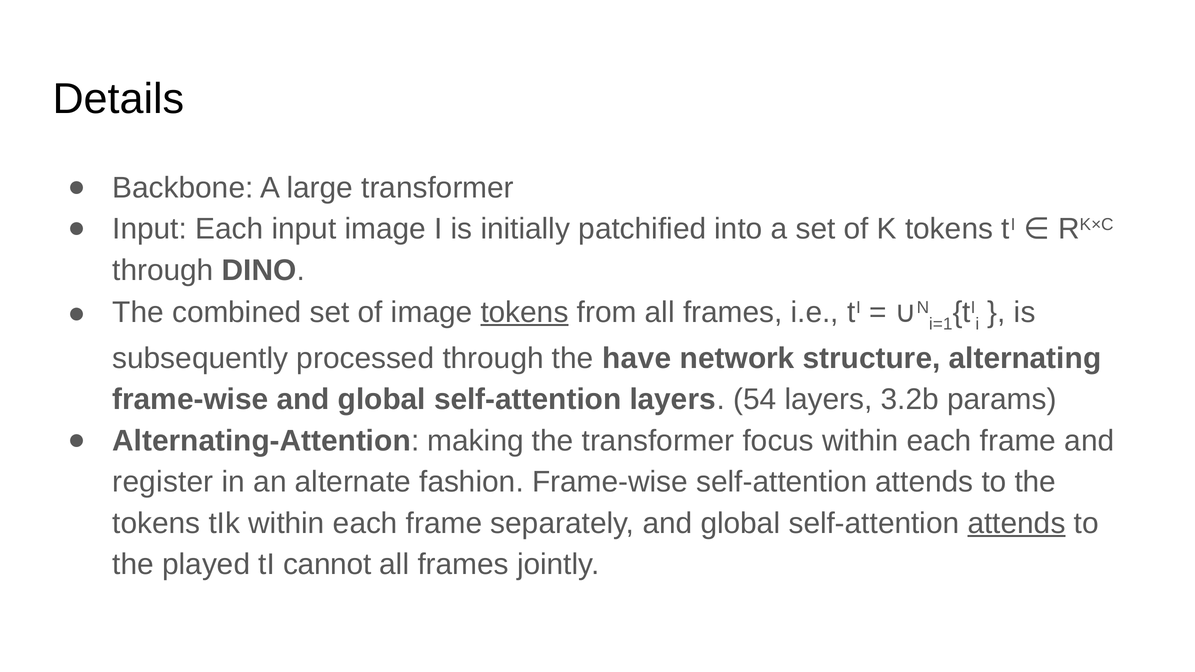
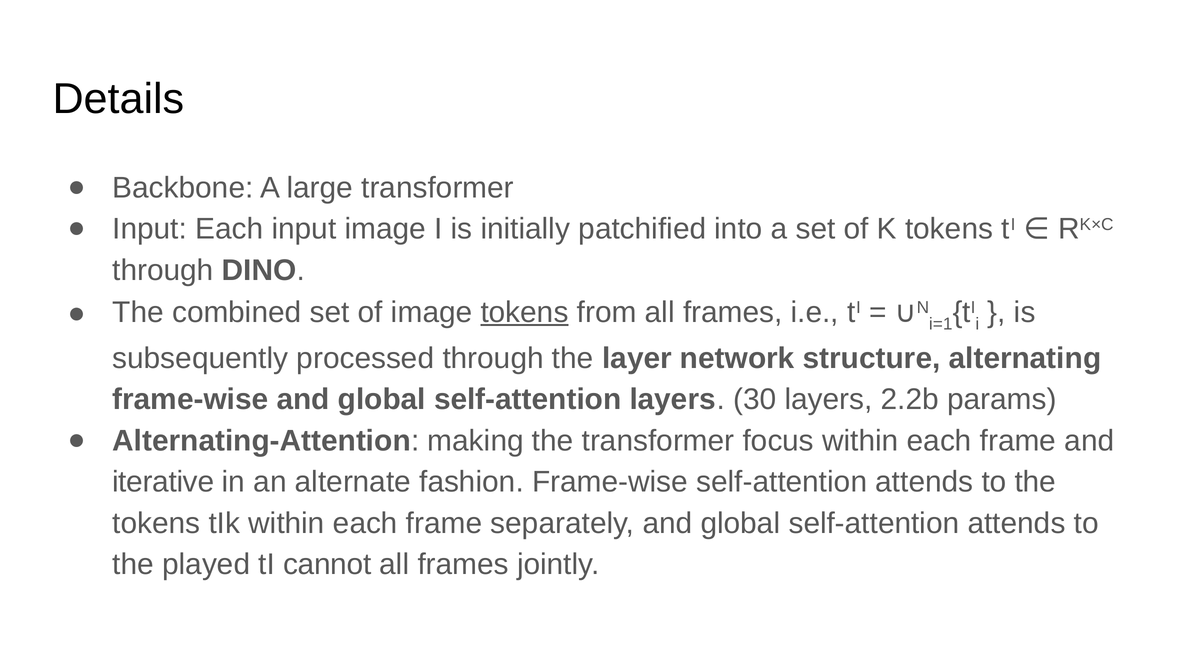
have: have -> layer (637, 358)
54: 54 -> 30 (755, 400)
3.2b: 3.2b -> 2.2b (910, 400)
register: register -> iterative (163, 482)
attends underline: present -> none (1017, 523)
